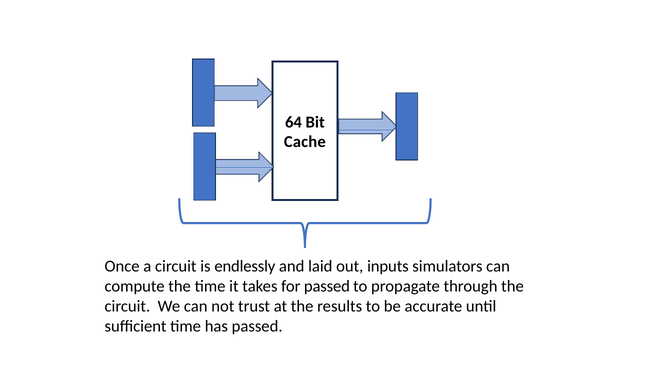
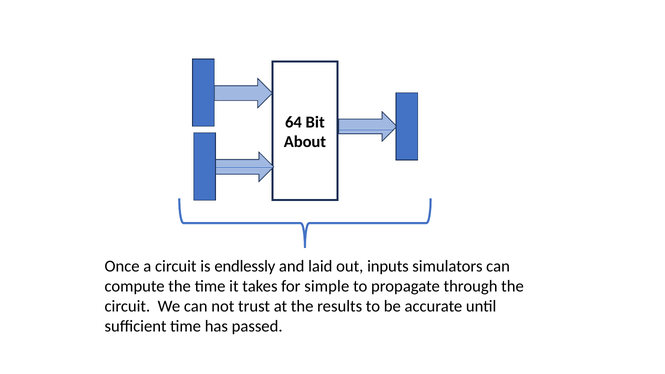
Cache: Cache -> About (305, 142)
for passed: passed -> simple (327, 286)
